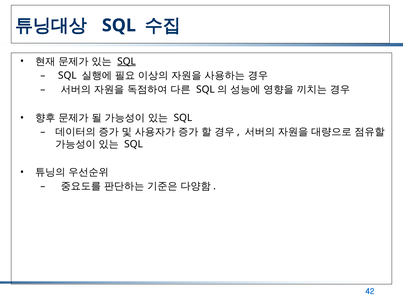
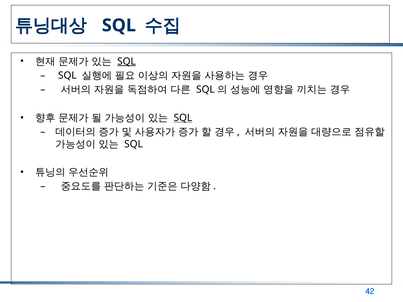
SQL underline: none -> present (183, 118)
